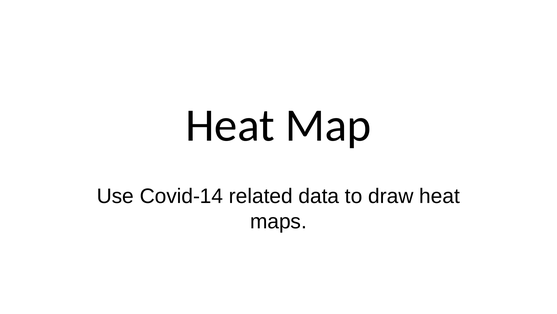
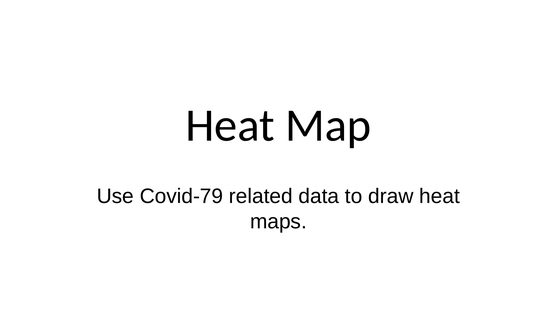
Covid-14: Covid-14 -> Covid-79 (181, 196)
